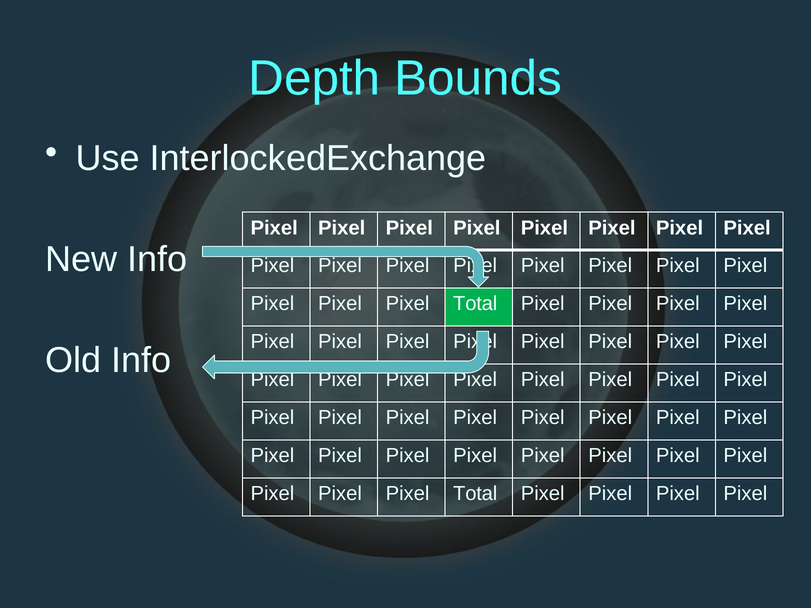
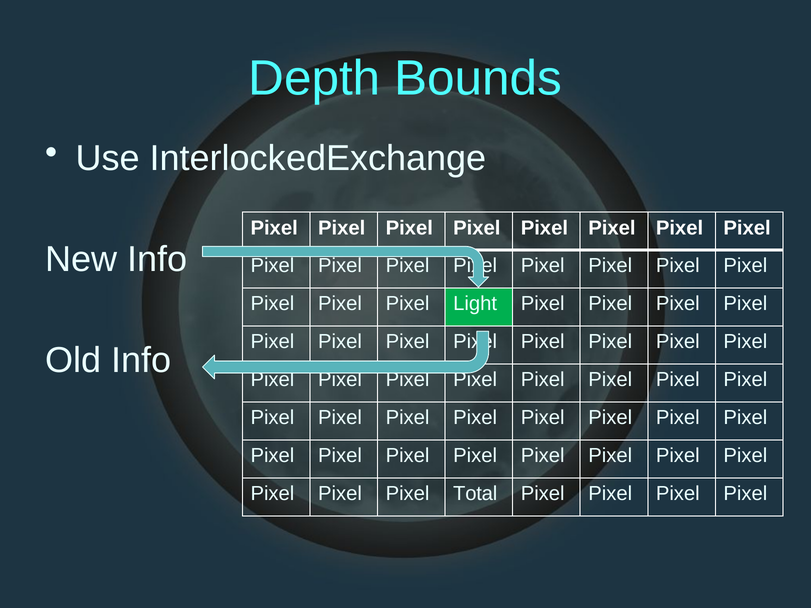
Total: Total -> Light (475, 304)
